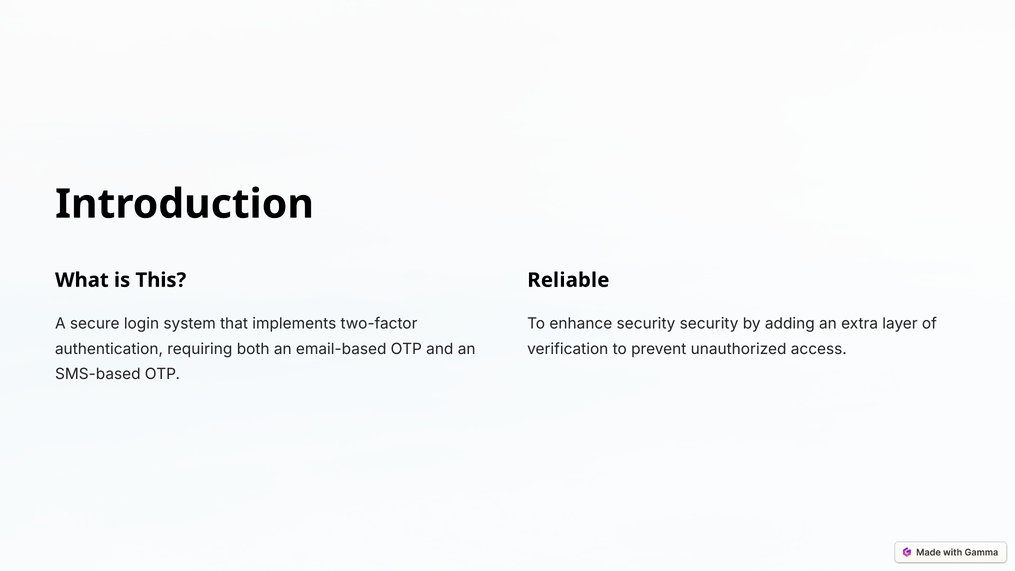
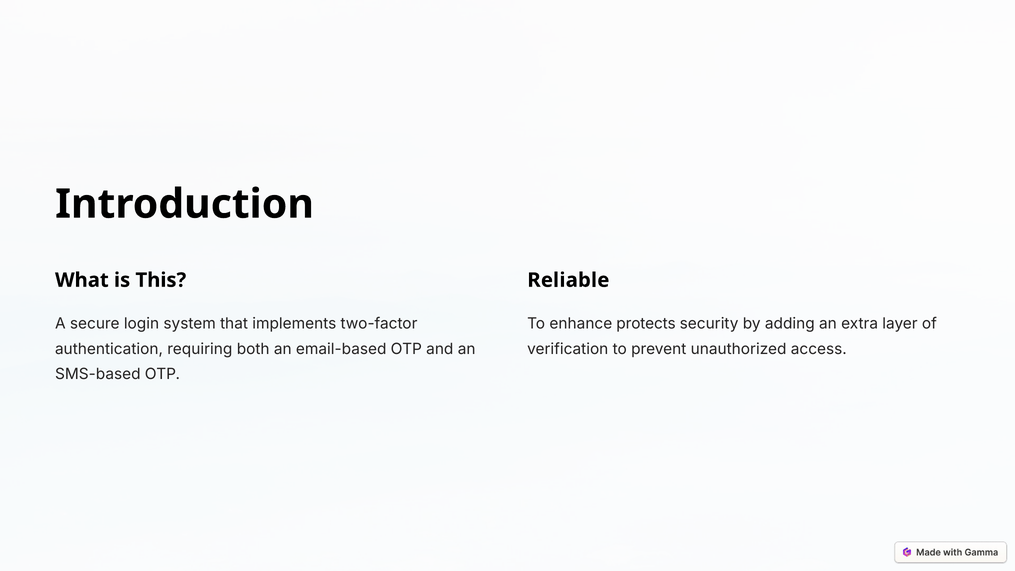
enhance security: security -> protects (646, 324)
